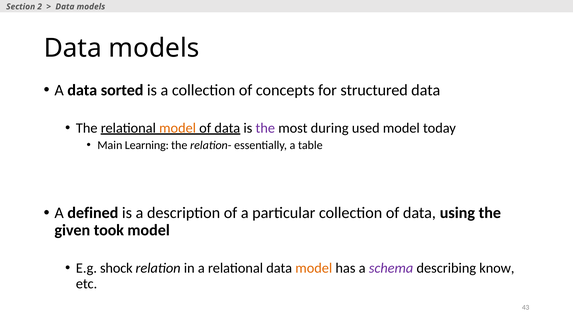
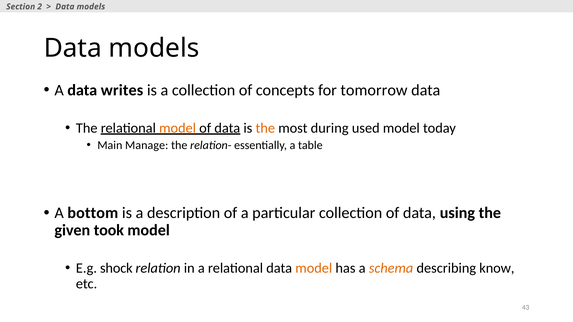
sorted: sorted -> writes (122, 90)
structured: structured -> tomorrow (374, 90)
the colour: purple -> orange (265, 128)
Learning: Learning -> Manage (147, 145)
defined: defined -> bottom (93, 213)
schema colour: purple -> orange (391, 268)
